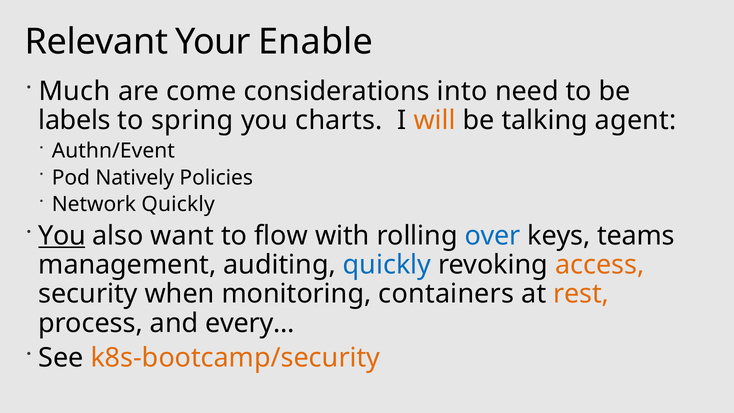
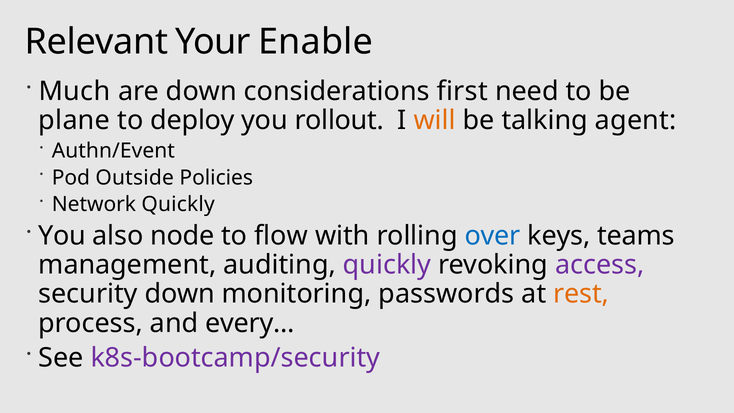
are come: come -> down (201, 91)
into: into -> first (462, 91)
labels: labels -> plane (74, 120)
spring: spring -> deploy (192, 120)
charts: charts -> rollout (339, 120)
Natively: Natively -> Outside (135, 177)
You underline: present -> none (62, 236)
want: want -> node (182, 236)
quickly colour: blue -> purple (387, 265)
access colour: orange -> purple (600, 265)
security when: when -> down (180, 294)
containers: containers -> passwords (446, 294)
k8s-bootcamp/security colour: orange -> purple (235, 358)
